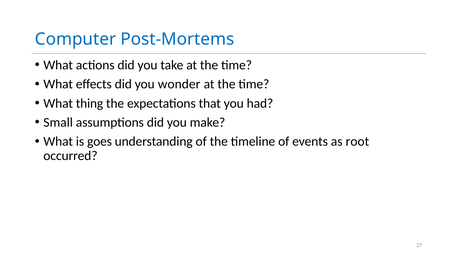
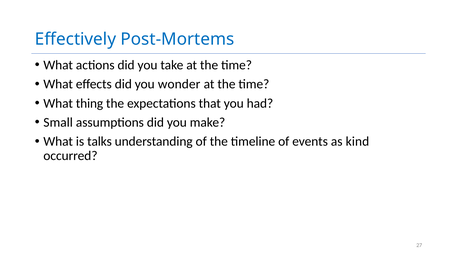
Computer: Computer -> Effectively (75, 39)
goes: goes -> talks (100, 142)
root: root -> kind (357, 142)
